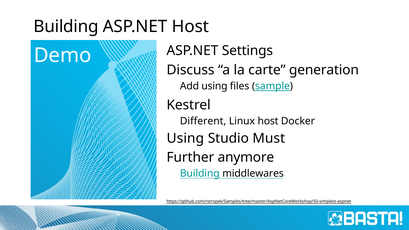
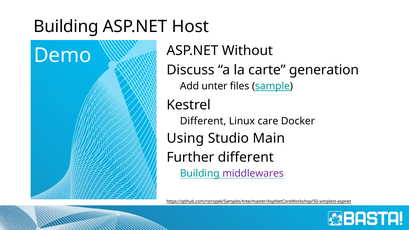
Settings: Settings -> Without (247, 51)
Add using: using -> unter (214, 86)
Linux host: host -> care (268, 121)
Must: Must -> Main (269, 138)
Further anymore: anymore -> different (246, 157)
middlewares colour: black -> purple (253, 174)
